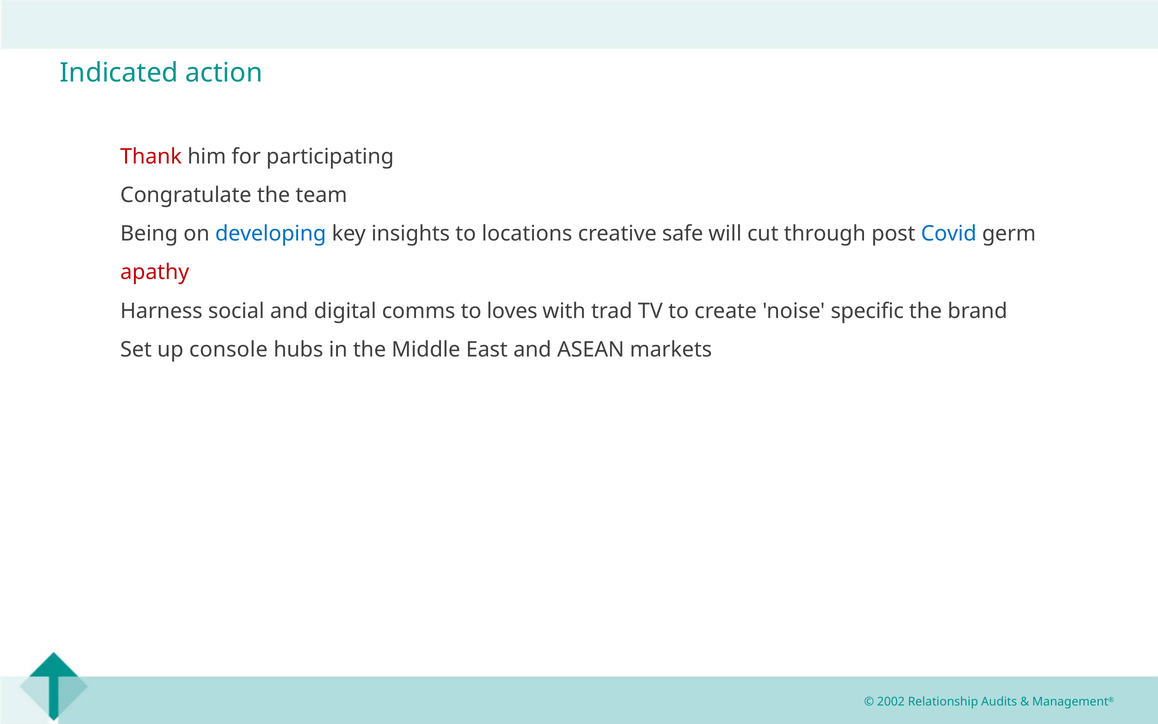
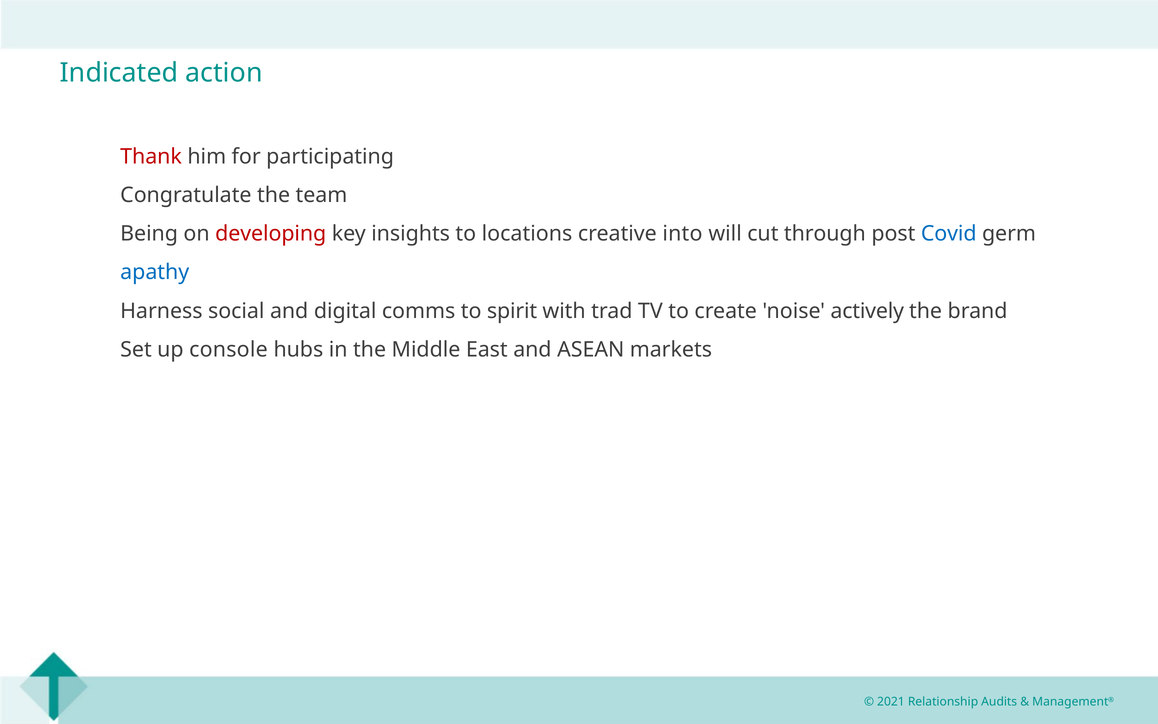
developing colour: blue -> red (271, 234)
safe: safe -> into (682, 234)
apathy colour: red -> blue (155, 272)
loves: loves -> spirit (512, 311)
specific: specific -> actively (867, 311)
2002: 2002 -> 2021 (891, 702)
